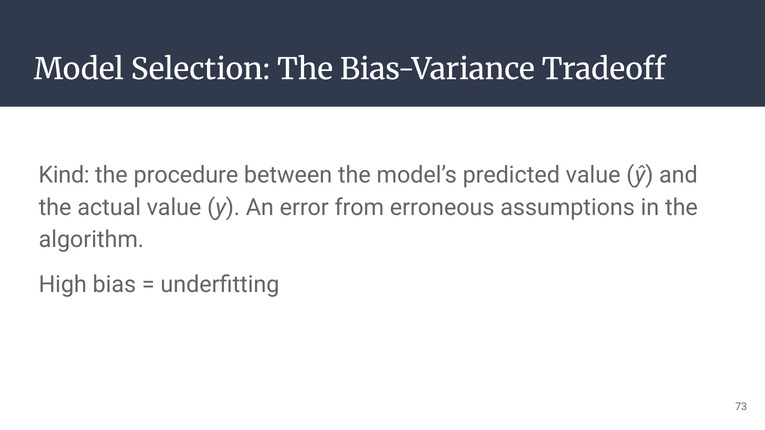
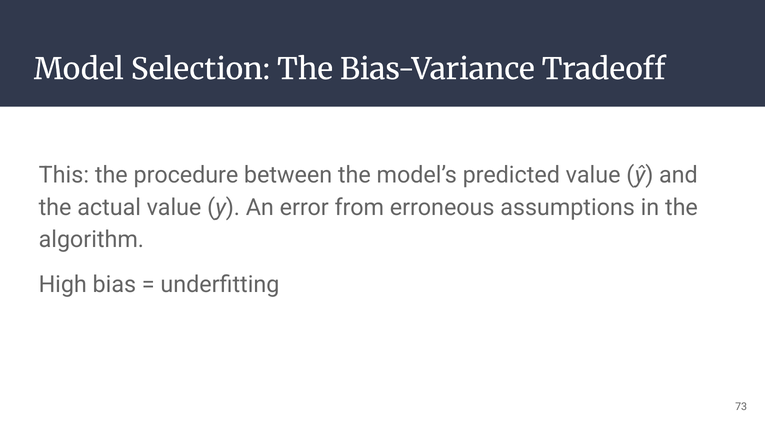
Kind: Kind -> This (64, 175)
